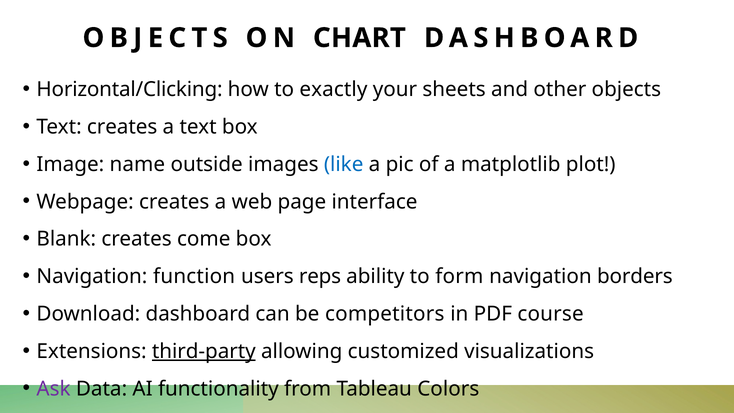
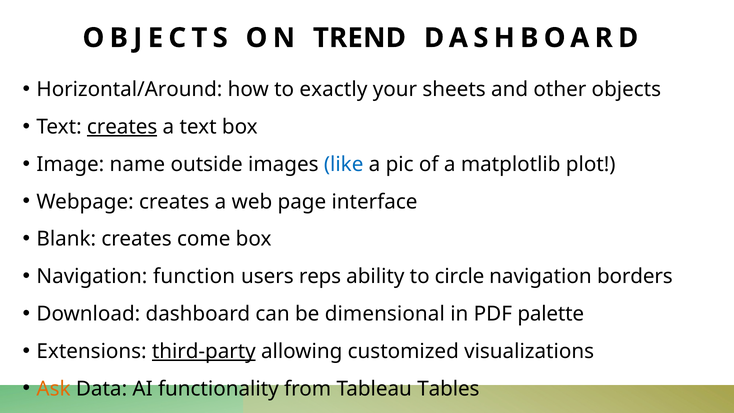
CHART: CHART -> TREND (359, 38)
Horizontal/Clicking: Horizontal/Clicking -> Horizontal/Around (129, 89)
creates underline: none -> present (122, 127)
form: form -> circle (460, 276)
competitors: competitors -> dimensional (385, 314)
course: course -> palette (551, 314)
Ask colour: purple -> orange (54, 389)
Colors: Colors -> Tables (448, 389)
